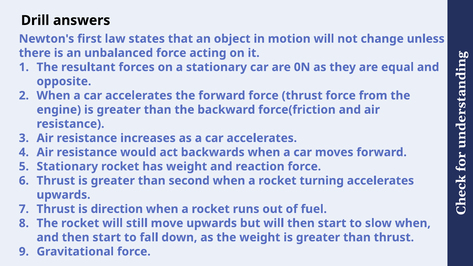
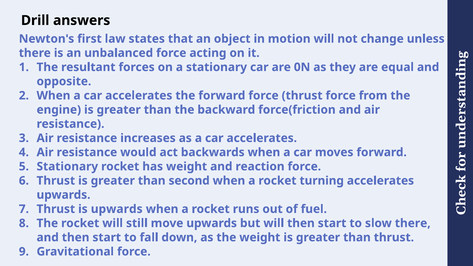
is direction: direction -> upwards (117, 209)
slow when: when -> there (413, 223)
